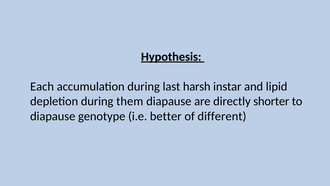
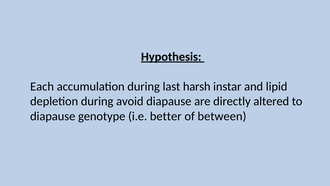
them: them -> avoid (130, 101)
shorter: shorter -> altered (271, 101)
different: different -> between (222, 116)
